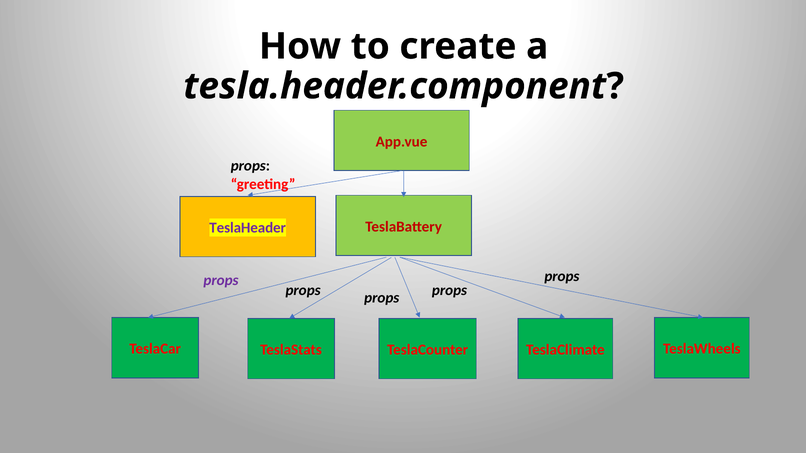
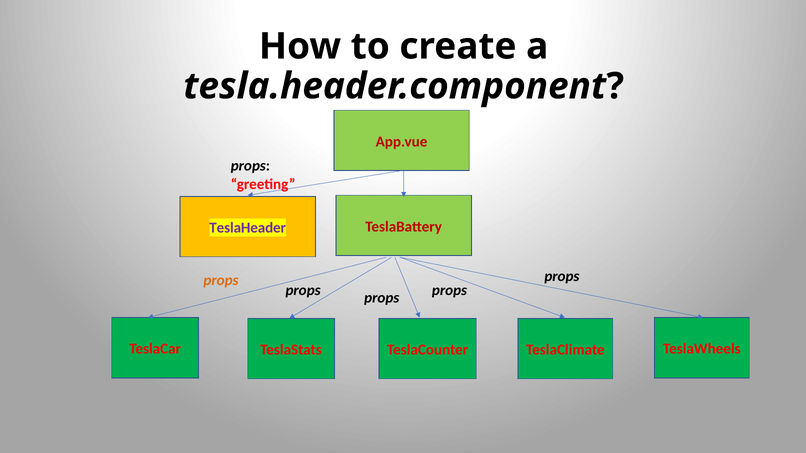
props colour: purple -> orange (221, 280)
